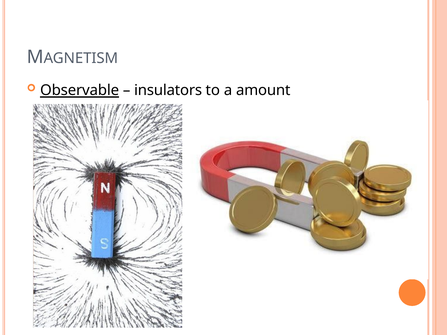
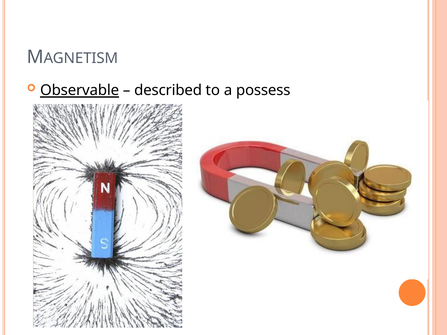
insulators: insulators -> described (168, 90)
amount: amount -> possess (263, 90)
